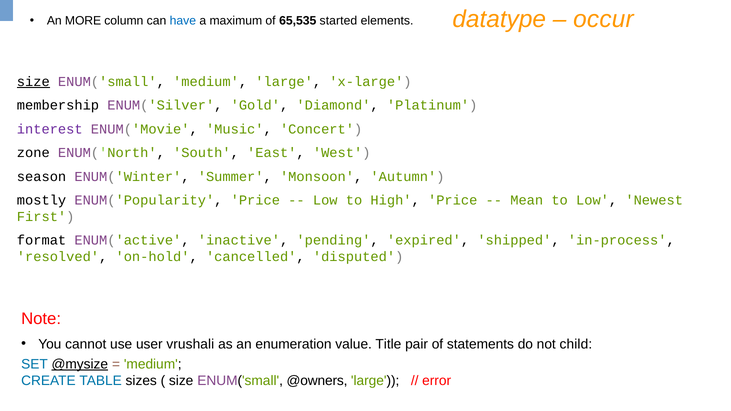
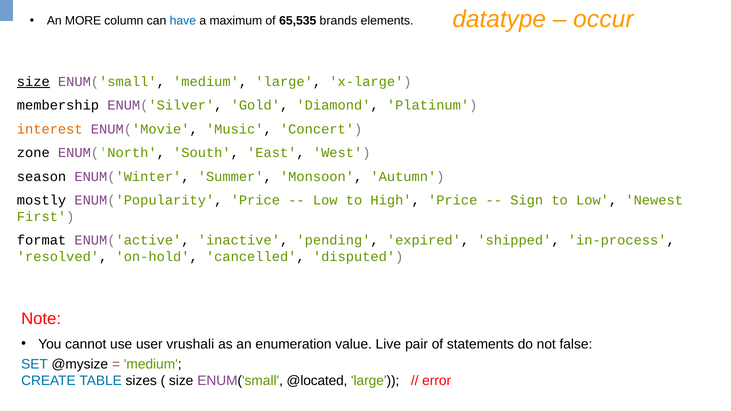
started: started -> brands (338, 21)
interest colour: purple -> orange (50, 129)
Mean: Mean -> Sign (527, 200)
Title: Title -> Live (388, 344)
child: child -> false (576, 344)
@mysize underline: present -> none (80, 364)
@owners: @owners -> @located (317, 381)
